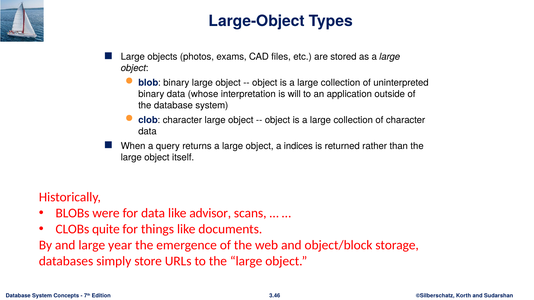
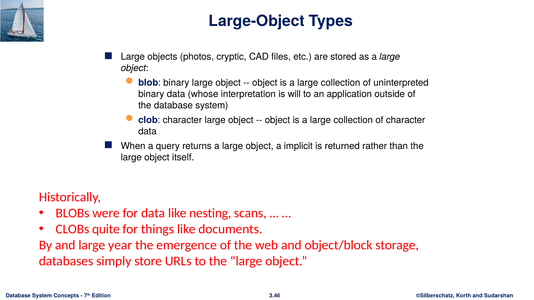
exams: exams -> cryptic (231, 57)
indices: indices -> implicit (298, 146)
advisor: advisor -> nesting (210, 213)
